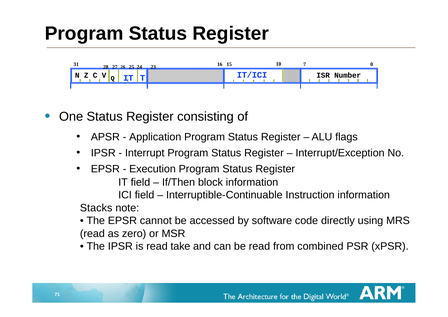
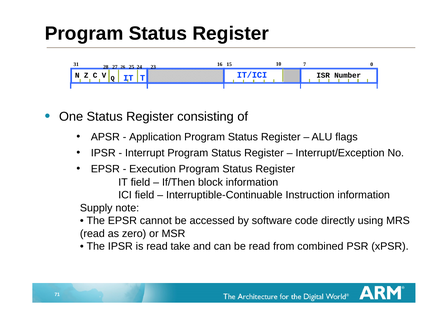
Stacks: Stacks -> Supply (96, 208)
